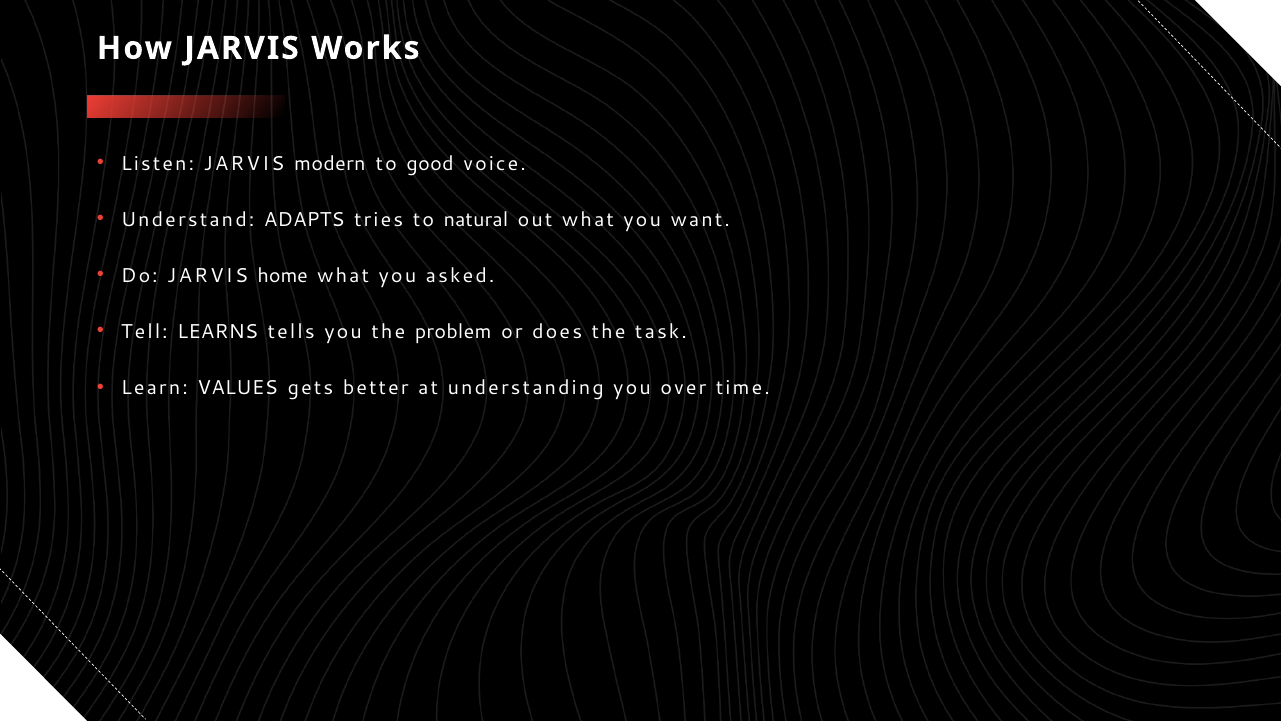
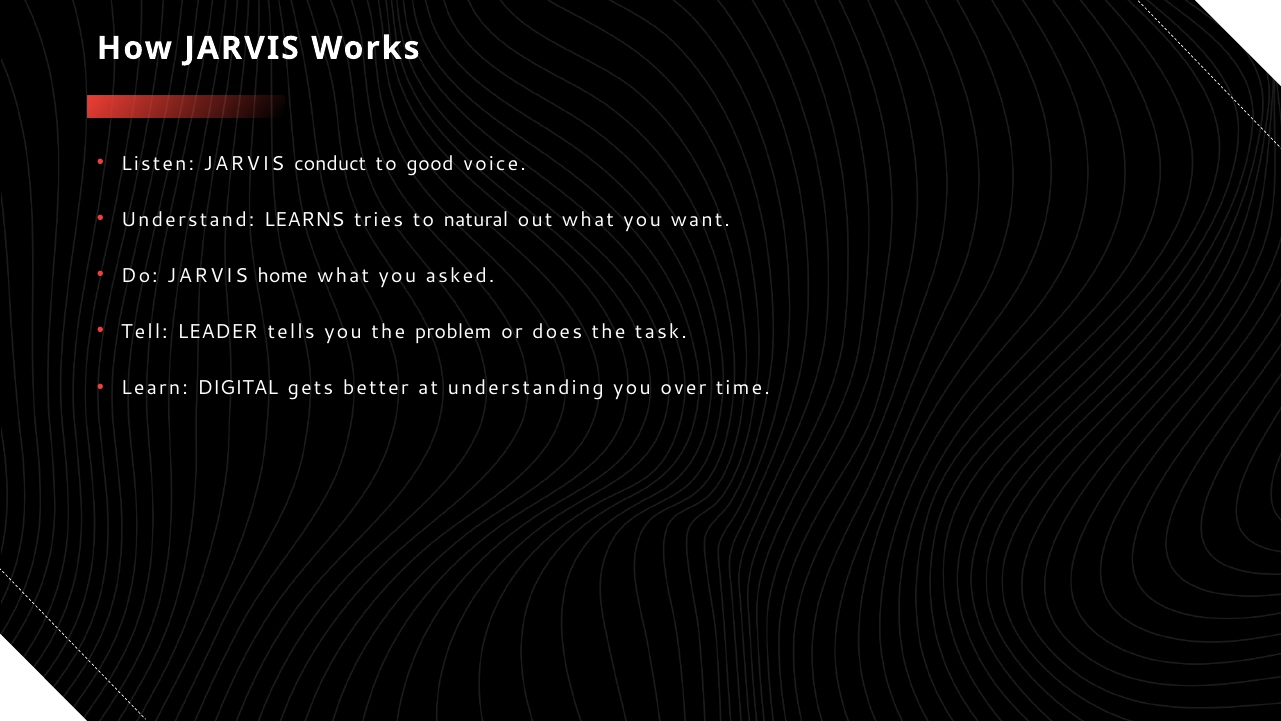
modern: modern -> conduct (330, 163)
ADAPTS: ADAPTS -> LEARNS (304, 219)
LEARNS: LEARNS -> LEADER (218, 331)
VALUES: VALUES -> DIGITAL (238, 387)
